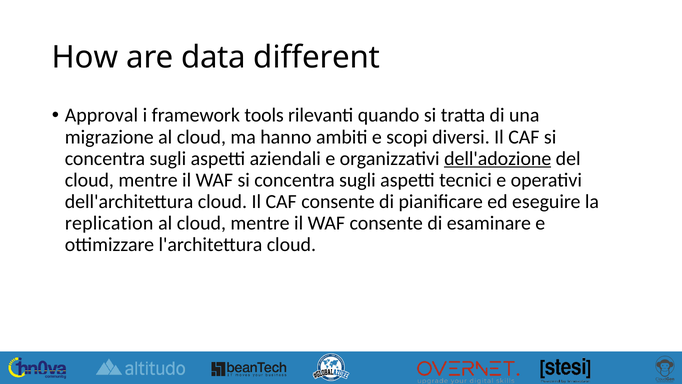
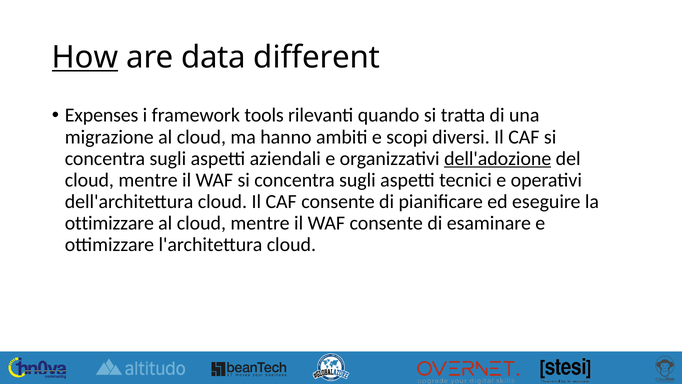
How underline: none -> present (85, 57)
Approval: Approval -> Expenses (102, 115)
replication: replication -> ottimizzare (109, 223)
